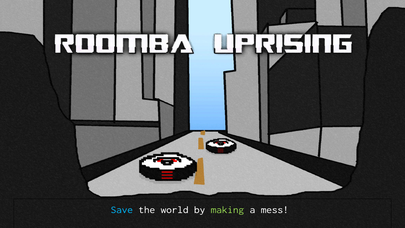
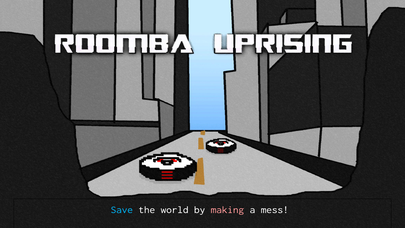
making colour: light green -> pink (227, 209)
